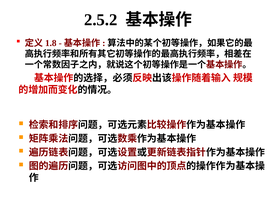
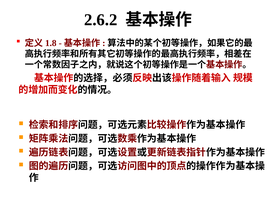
2.5.2: 2.5.2 -> 2.6.2 (101, 20)
